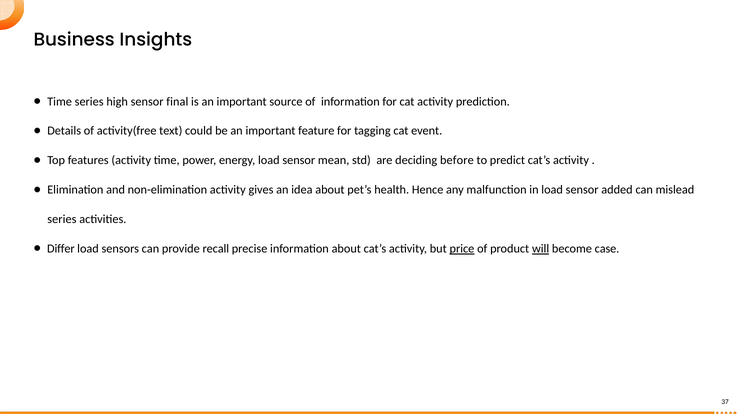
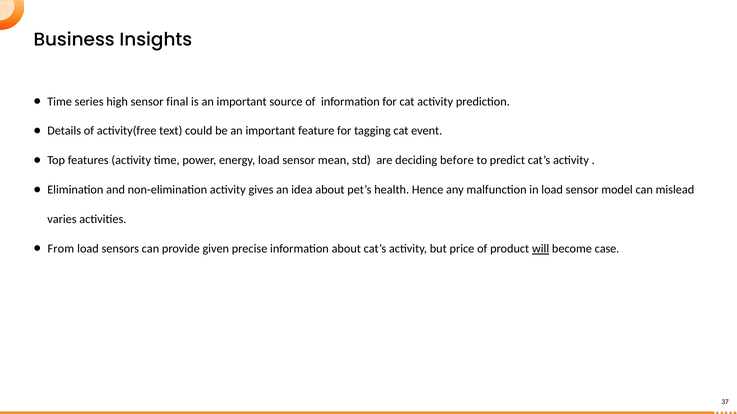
added: added -> model (617, 190)
series: series -> varies (62, 220)
Differ: Differ -> From (61, 249)
recall: recall -> given (216, 249)
price underline: present -> none (462, 249)
